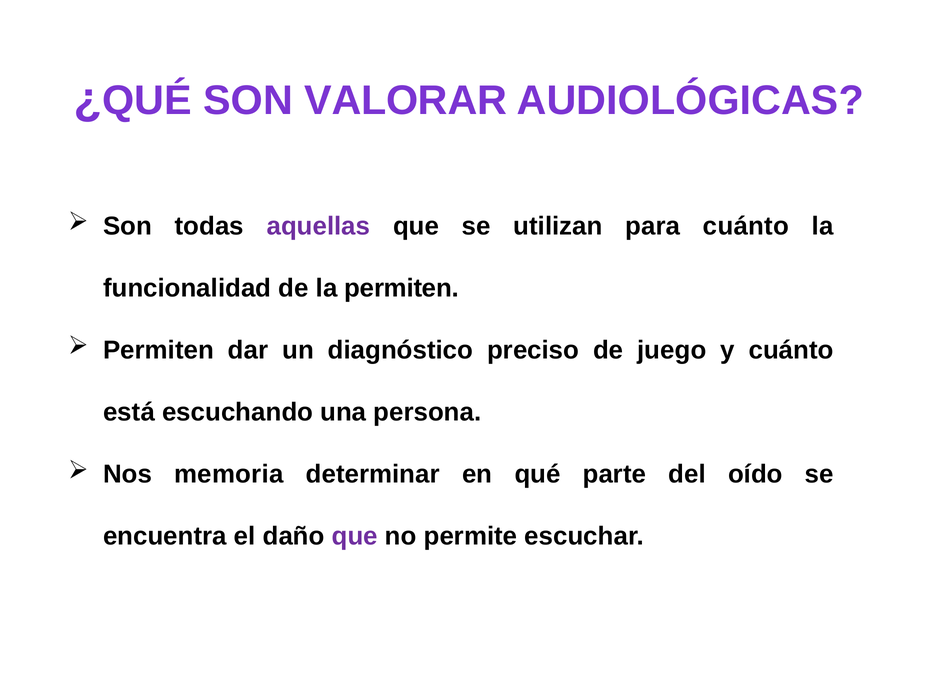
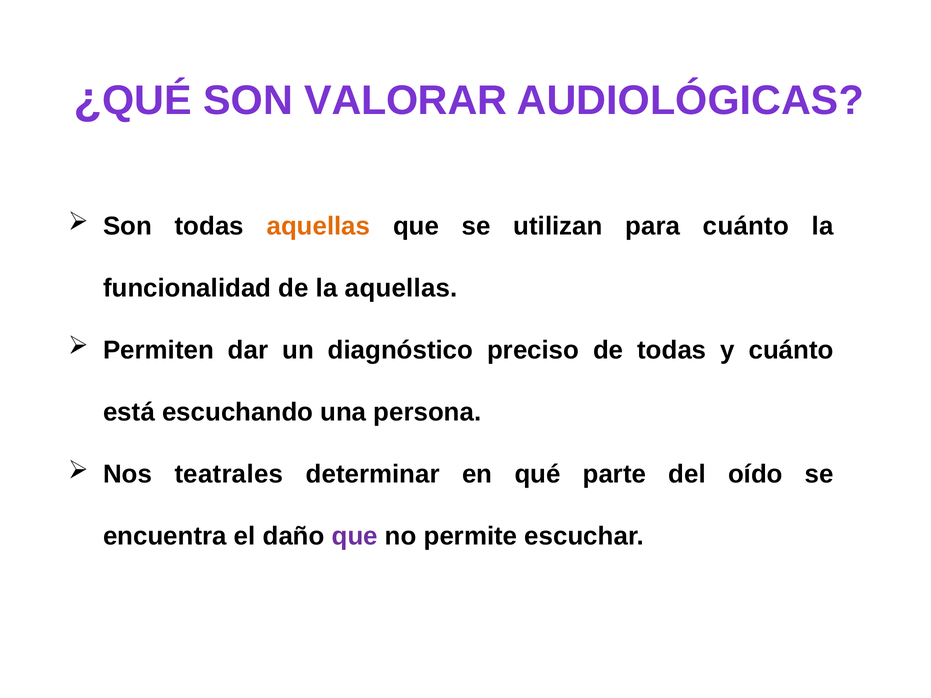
aquellas colour: purple -> orange (318, 226)
la permiten: permiten -> aquellas (401, 288)
de juego: juego -> todas (672, 350)
memoria: memoria -> teatrales (229, 474)
